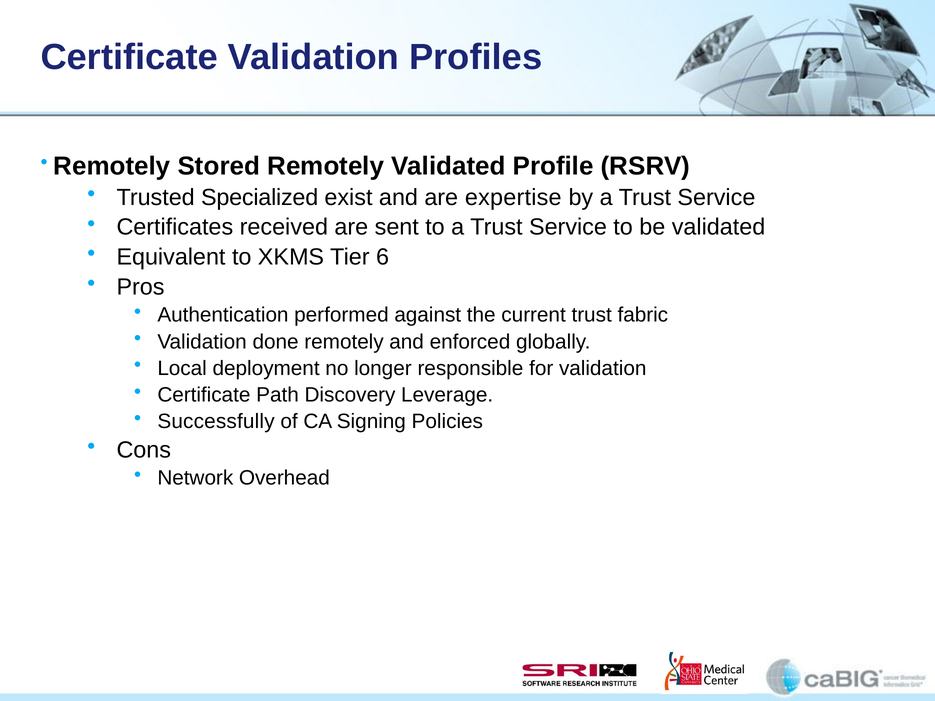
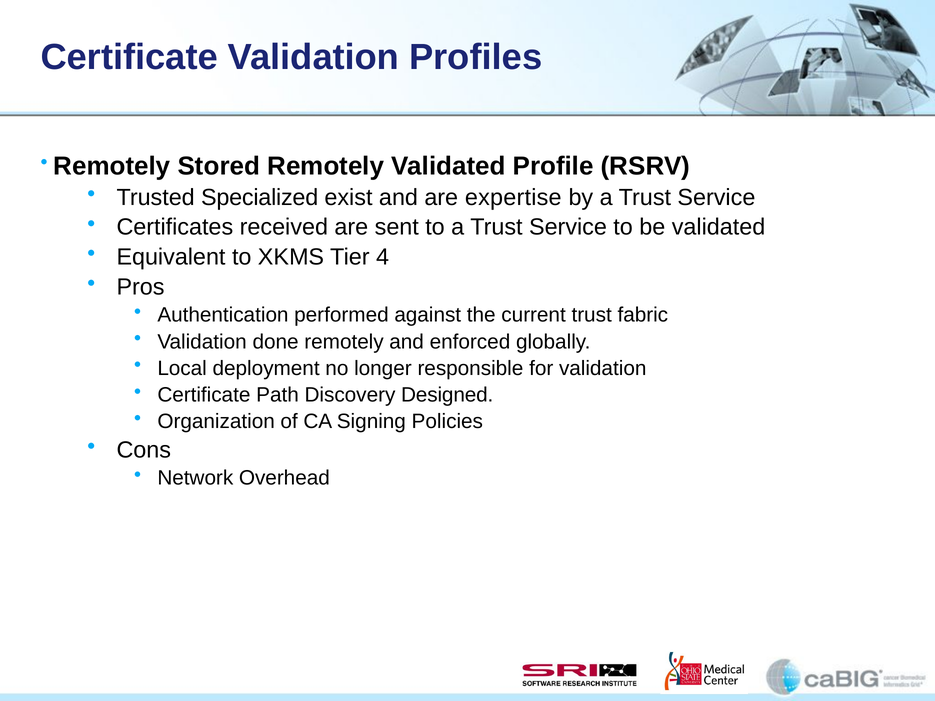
6: 6 -> 4 (383, 257)
Leverage: Leverage -> Designed (447, 395)
Successfully: Successfully -> Organization (216, 422)
